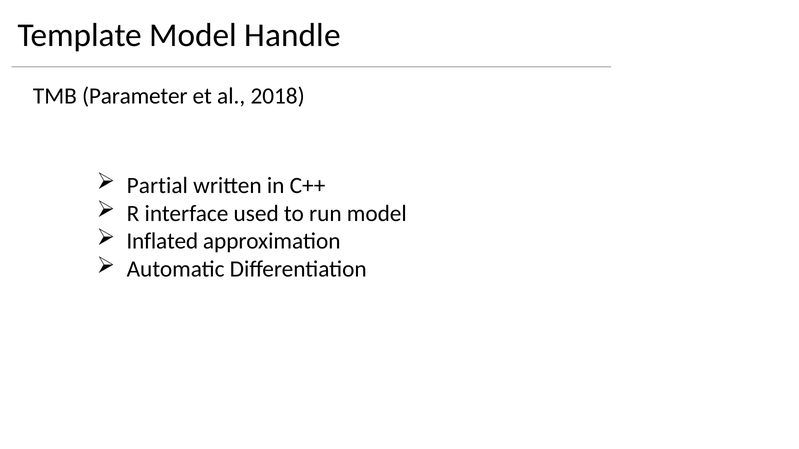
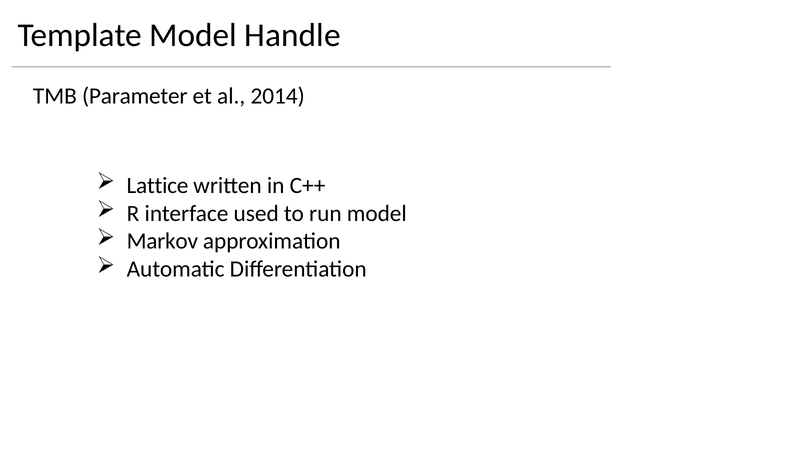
2018: 2018 -> 2014 (278, 96)
Partial: Partial -> Lattice (157, 186)
Inflated: Inflated -> Markov (162, 242)
